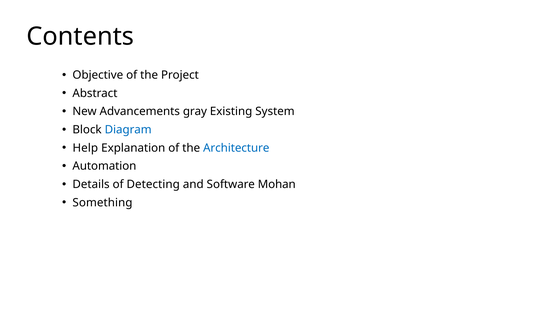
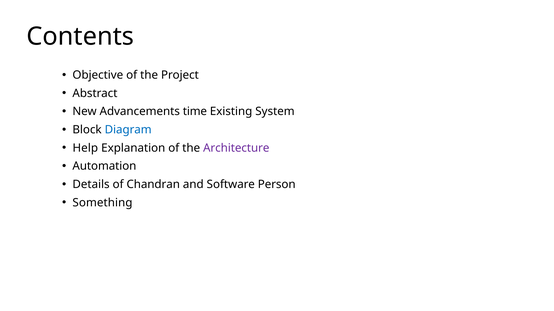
gray: gray -> time (195, 112)
Architecture colour: blue -> purple (236, 148)
Detecting: Detecting -> Chandran (153, 185)
Mohan: Mohan -> Person (277, 185)
